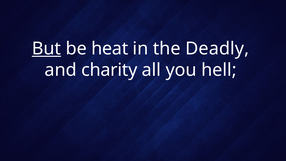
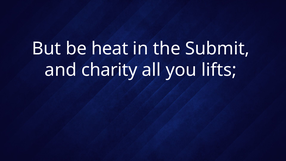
But underline: present -> none (46, 49)
Deadly: Deadly -> Submit (217, 49)
hell: hell -> lifts (219, 70)
